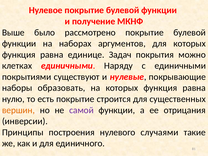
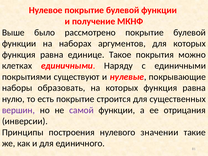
Задач: Задач -> Такое (120, 55)
вершин colour: orange -> purple (18, 110)
случаями: случаями -> значении (160, 132)
